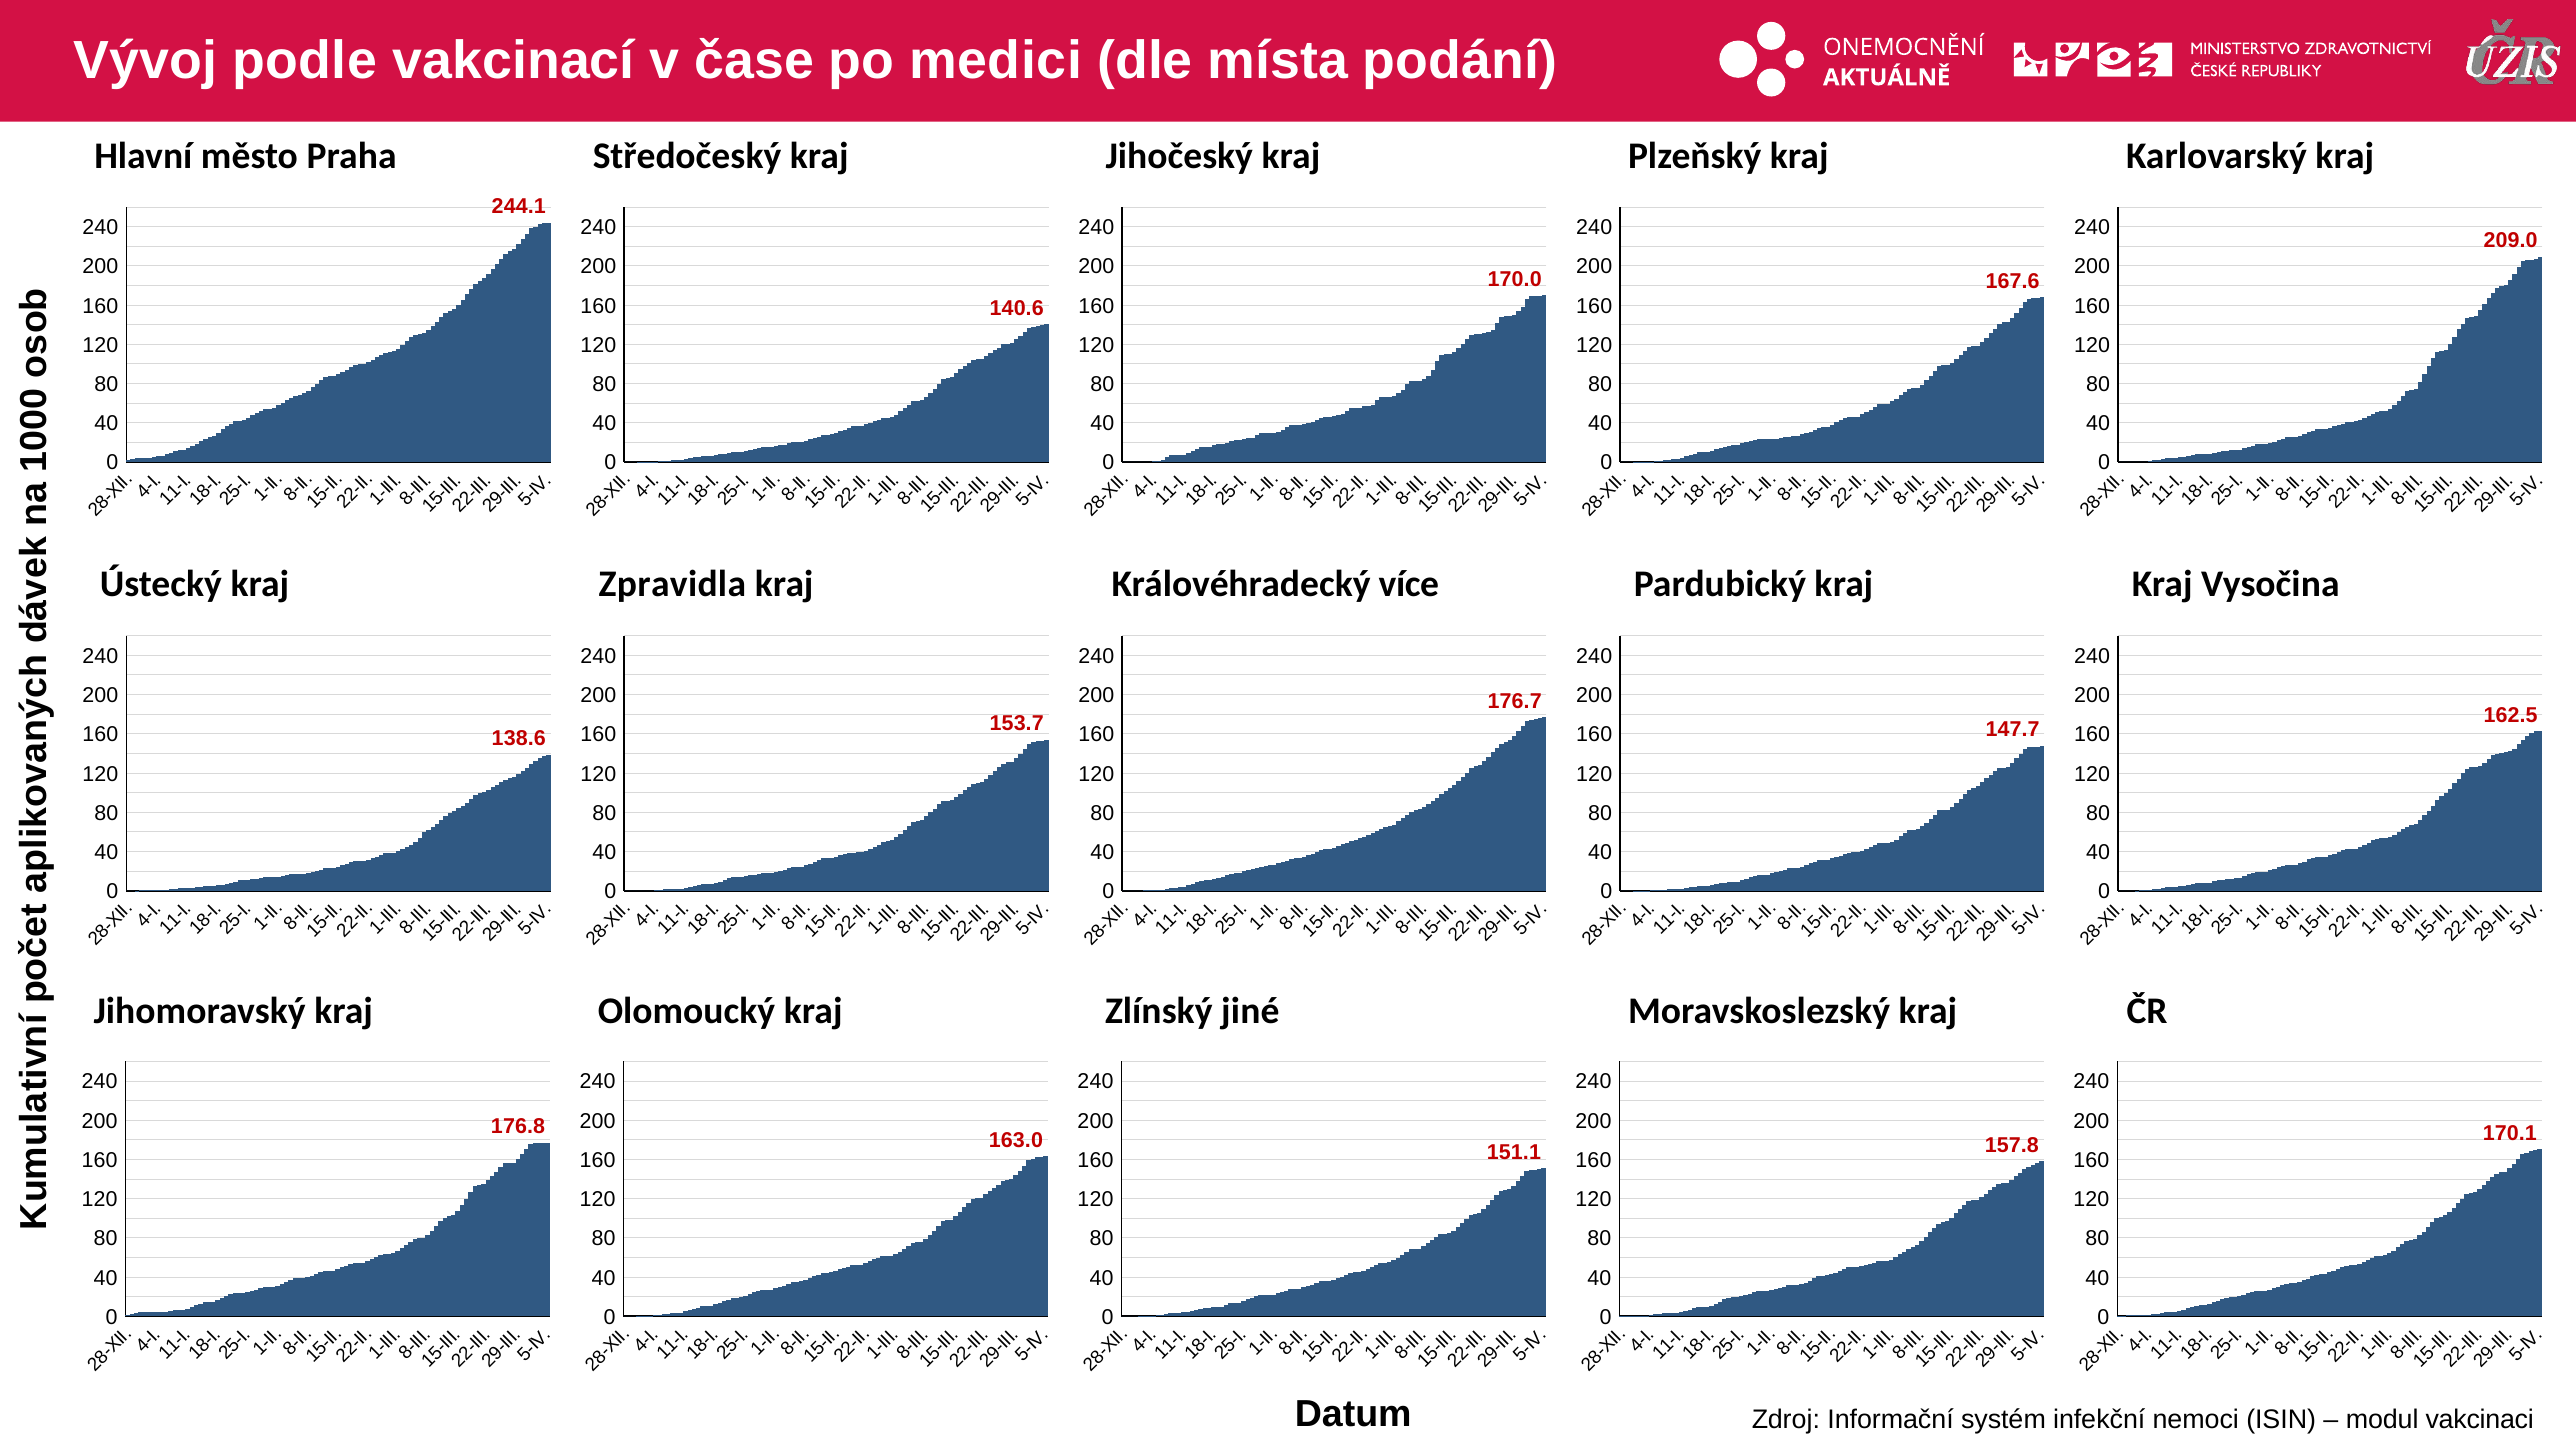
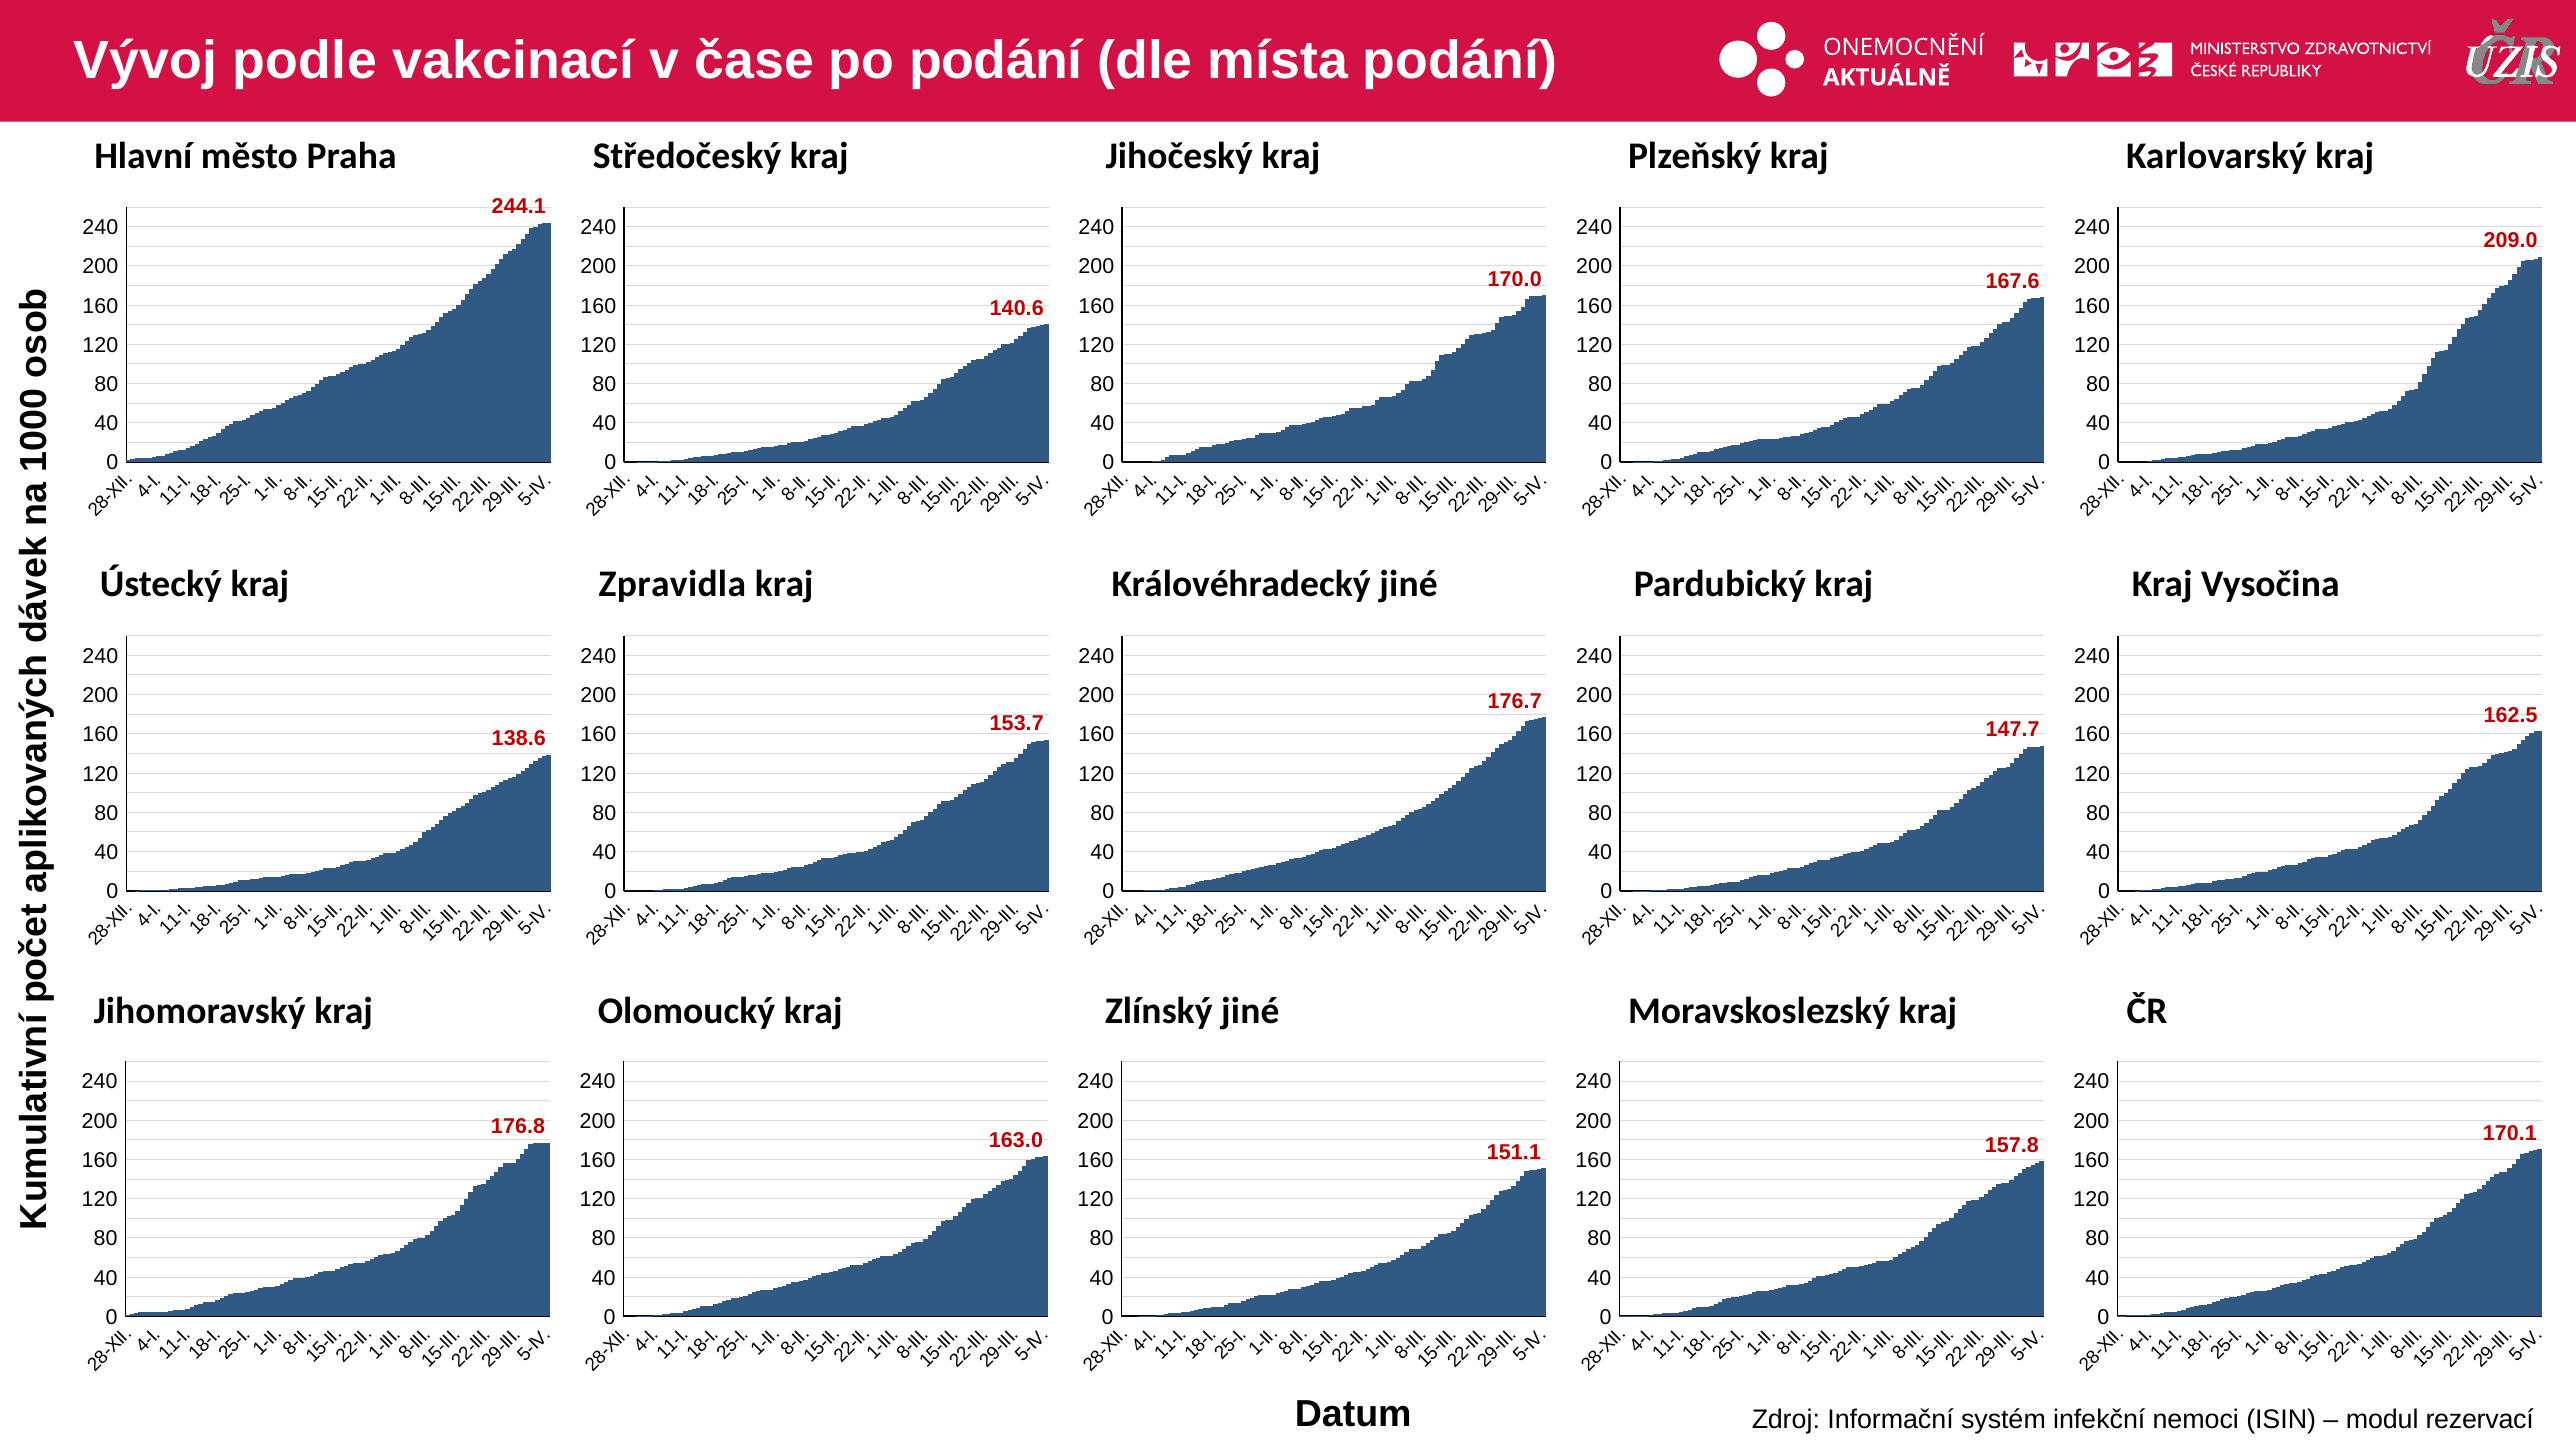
po medici: medici -> podání (996, 60)
Královéhradecký více: více -> jiné (1409, 584)
vakcinaci: vakcinaci -> rezervací (2480, 1420)
